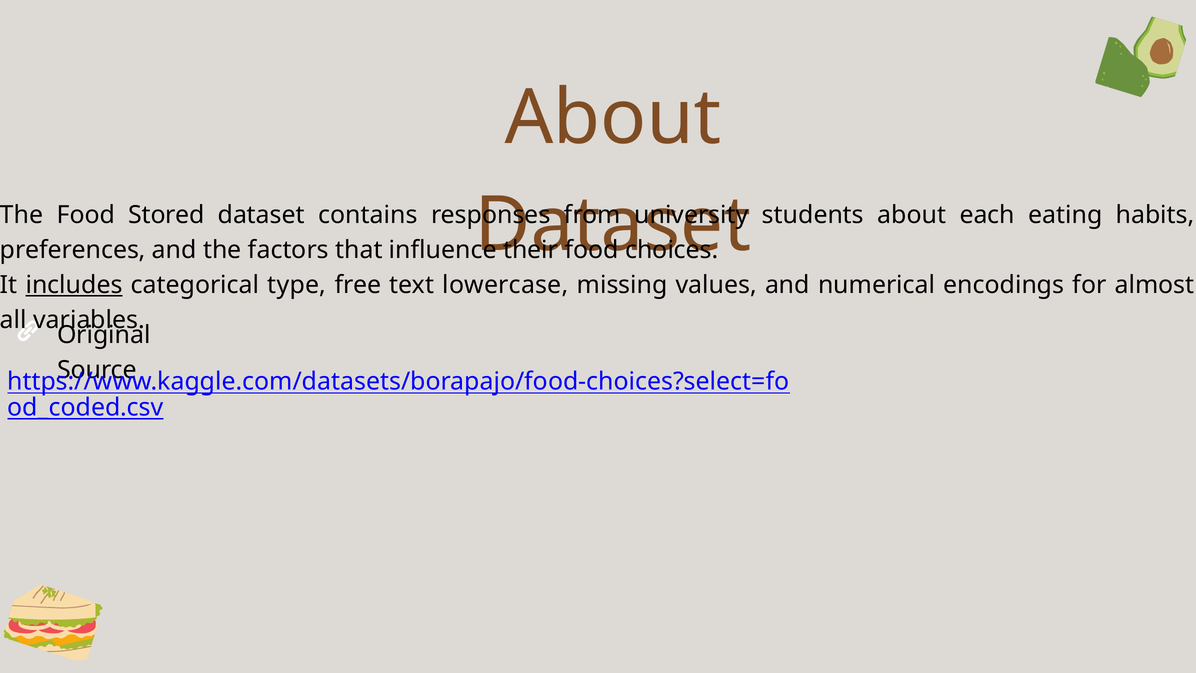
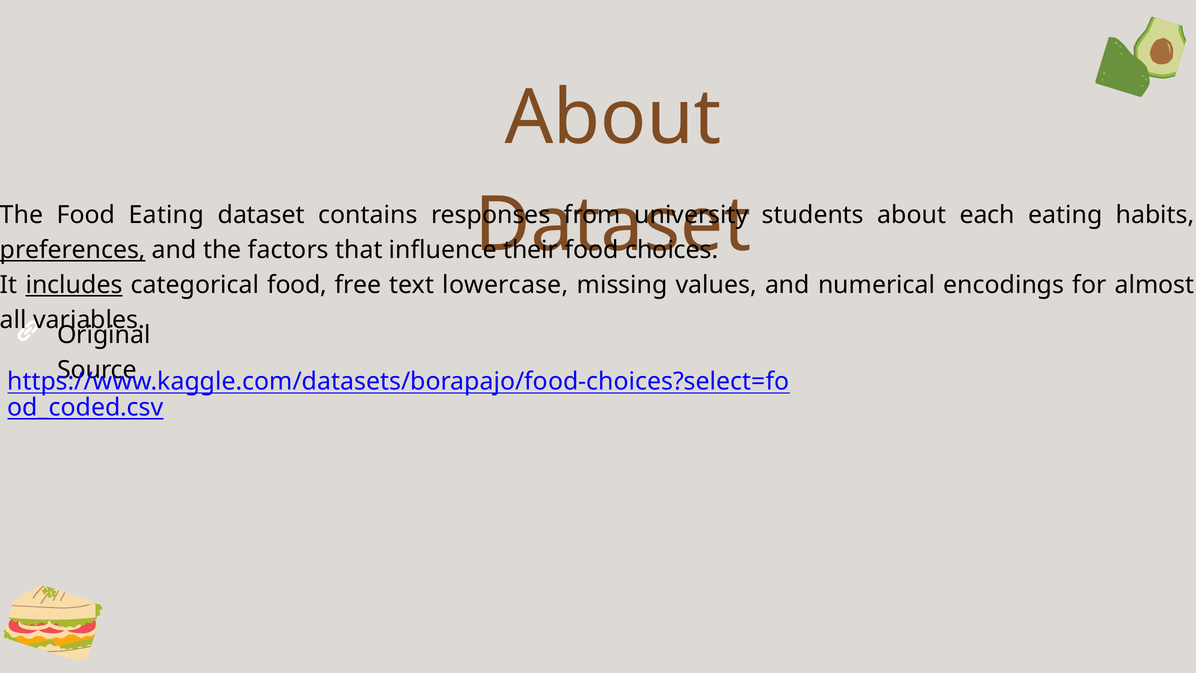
Food Stored: Stored -> Eating (166, 215)
preferences underline: none -> present (73, 250)
categorical type: type -> food (297, 285)
